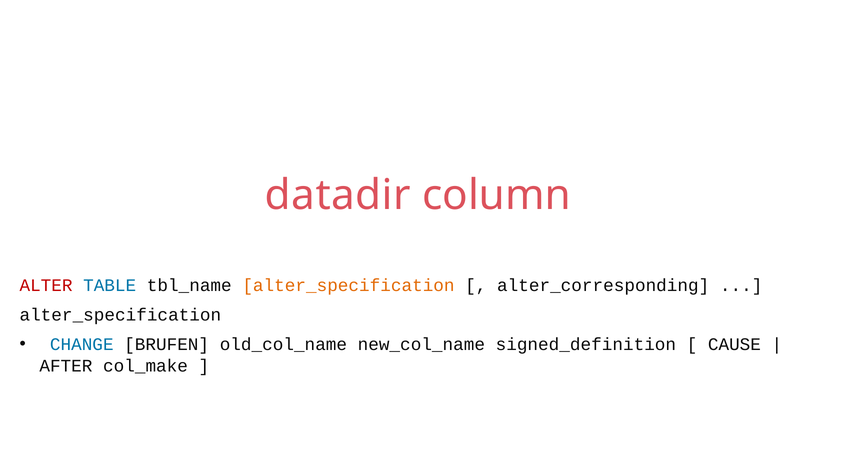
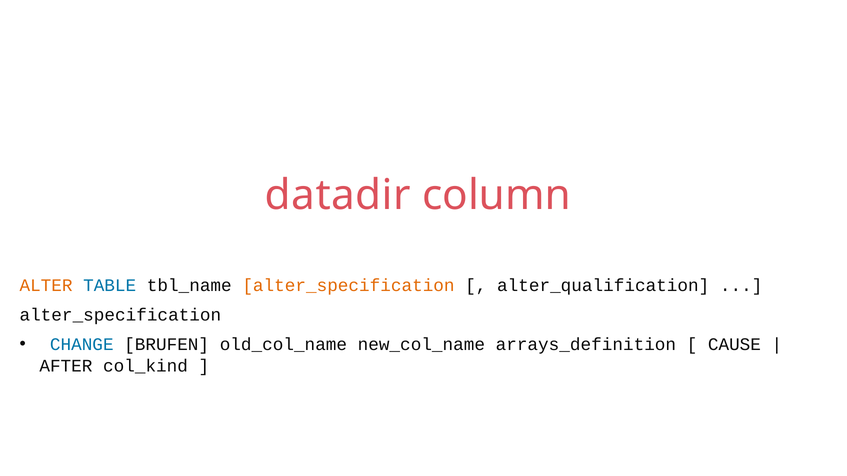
ALTER colour: red -> orange (46, 286)
alter_corresponding: alter_corresponding -> alter_qualification (603, 286)
signed_definition: signed_definition -> arrays_definition (586, 345)
col_make: col_make -> col_kind (146, 366)
